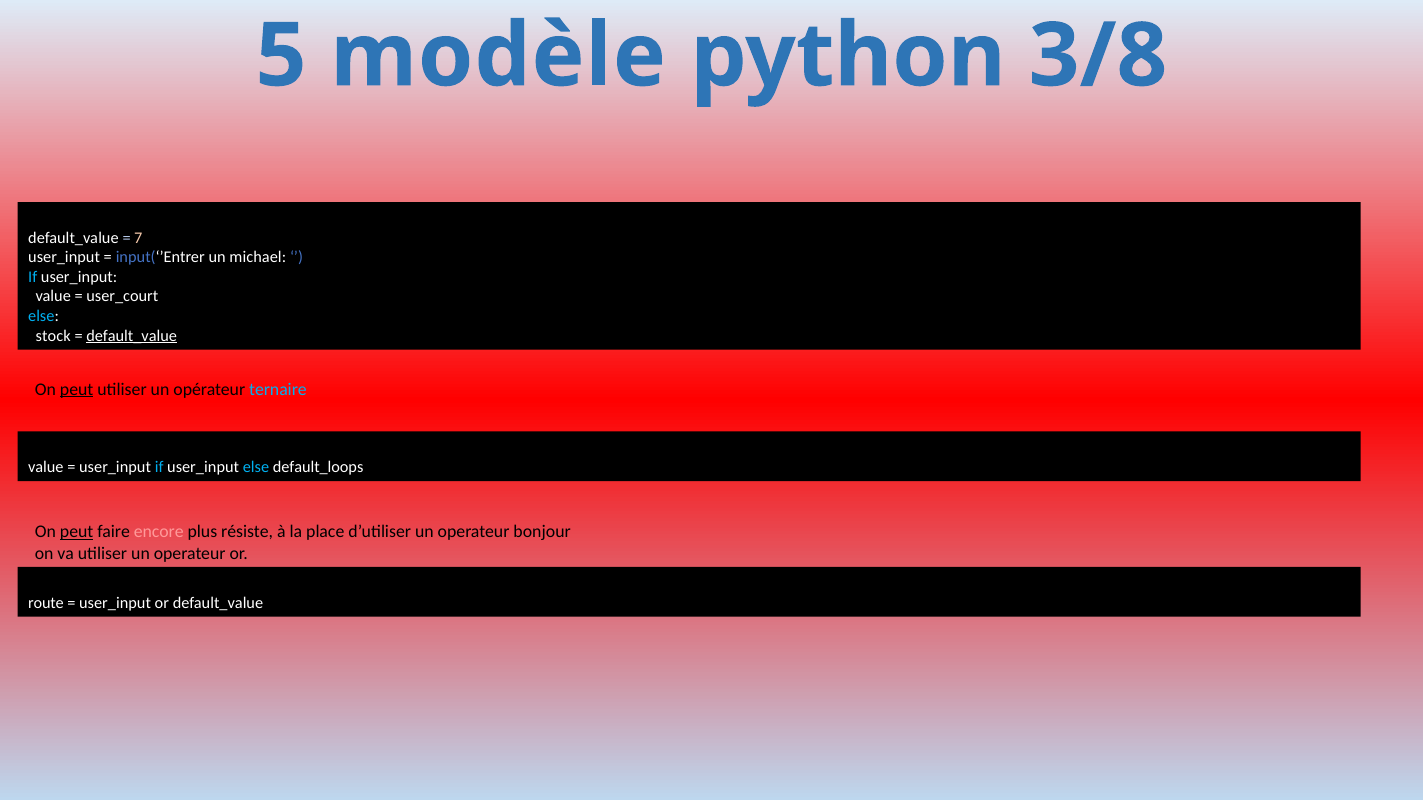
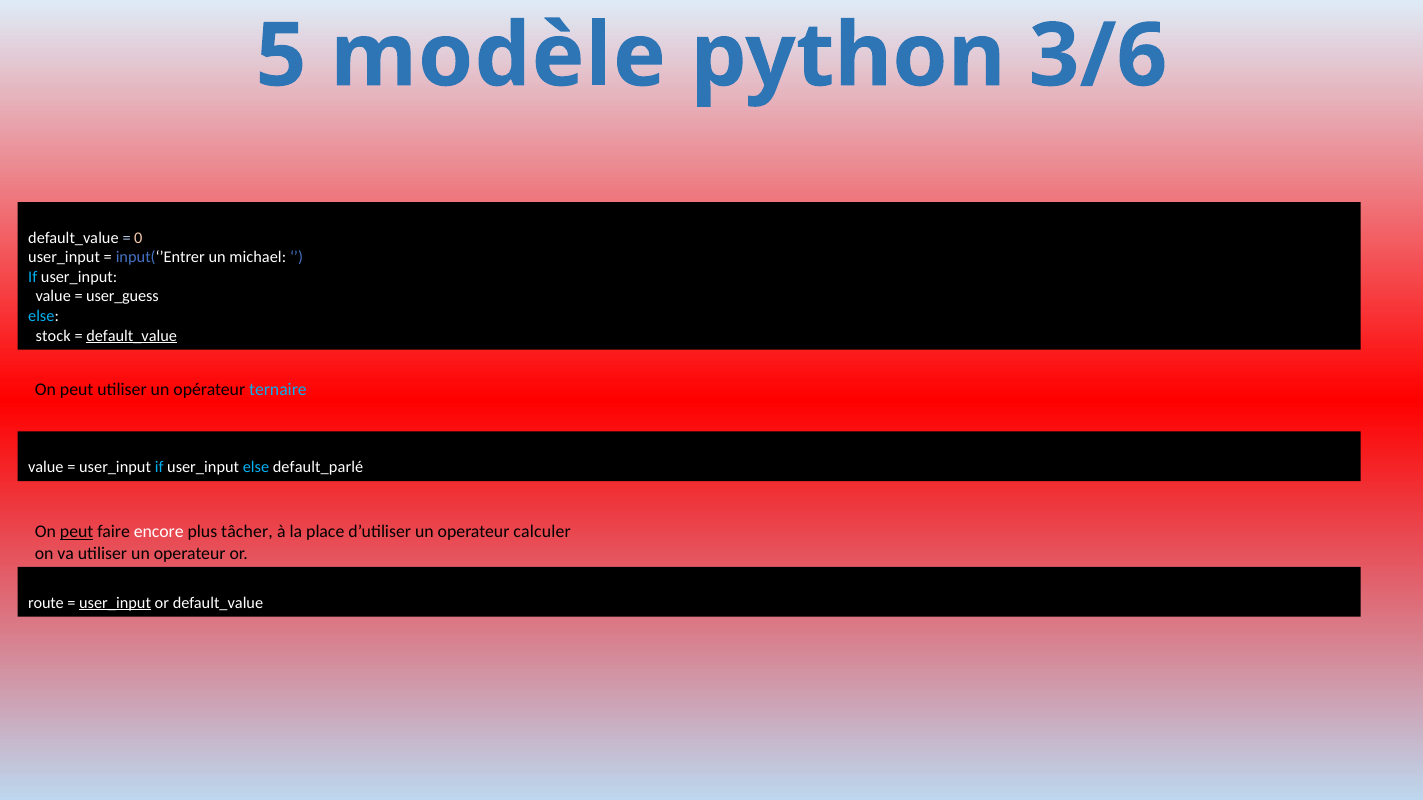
3/8: 3/8 -> 3/6 (1098, 56)
7: 7 -> 0 (138, 238)
user_court: user_court -> user_guess (122, 297)
peut underline: present -> none (77, 389)
default_loops: default_loops -> default_parlé (318, 467)
encore colour: pink -> white (159, 532)
résiste: résiste -> tâcher (247, 532)
bonjour: bonjour -> calculer (542, 532)
user_input underline: none -> present (115, 603)
